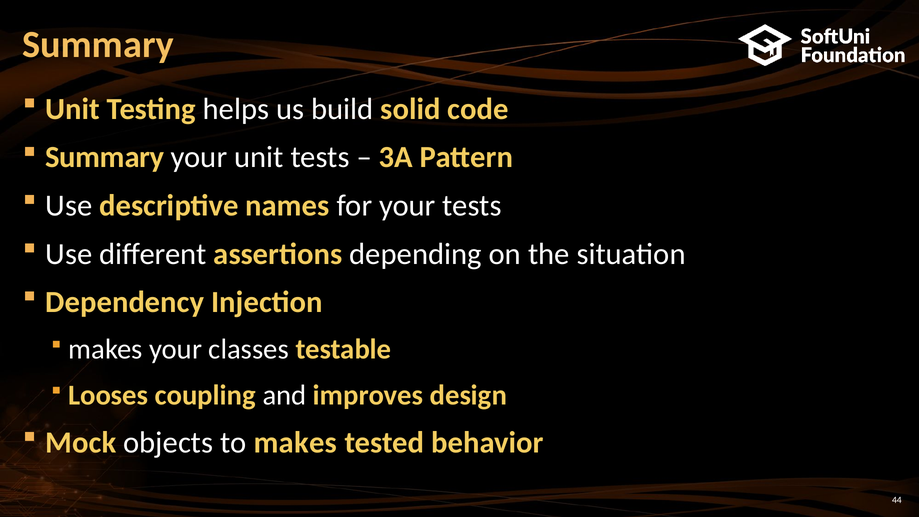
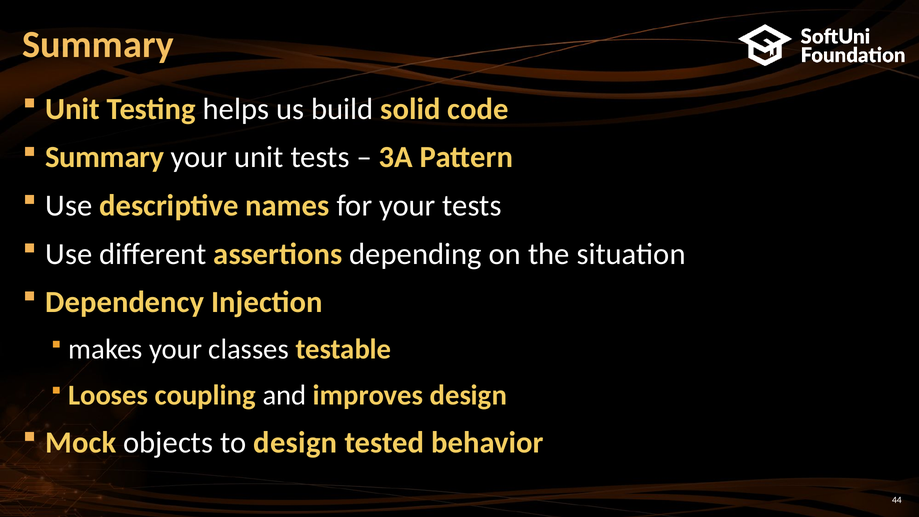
to makes: makes -> design (295, 442)
